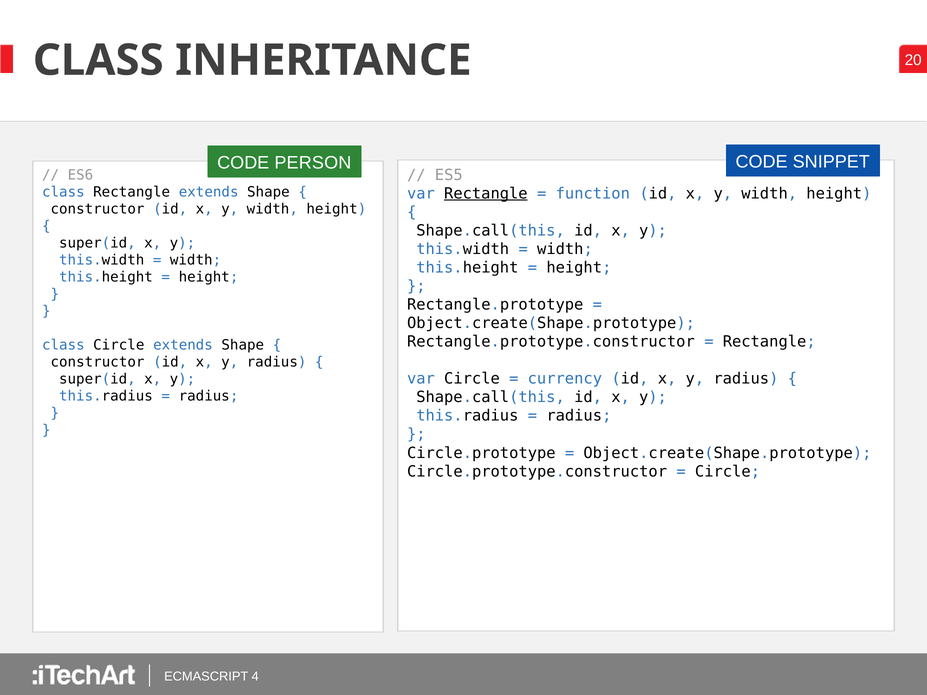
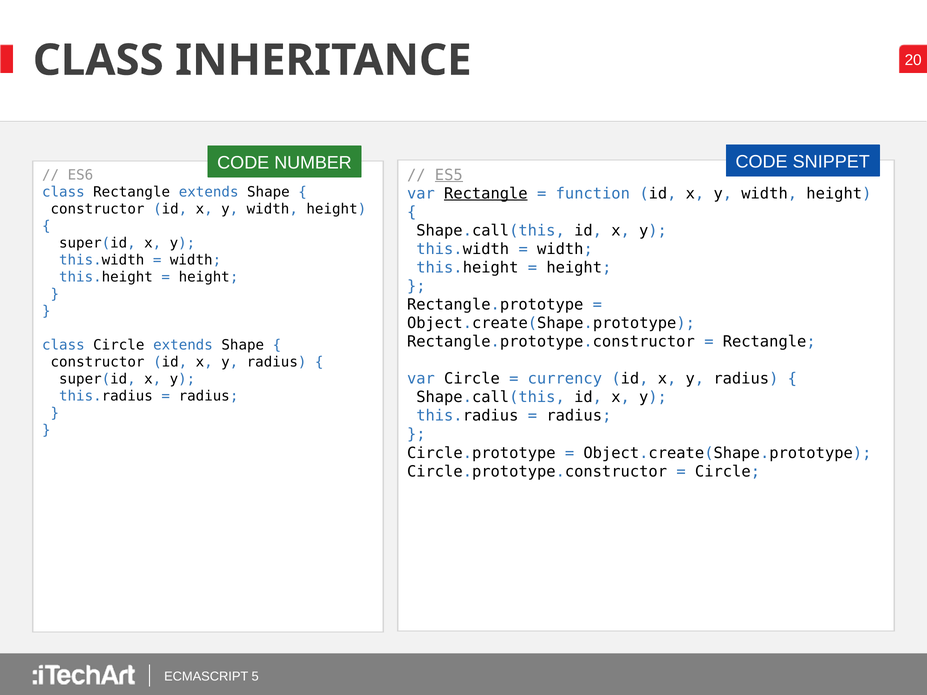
PERSON: PERSON -> NUMBER (313, 163)
ES5 underline: none -> present (449, 175)
4: 4 -> 5 (255, 677)
